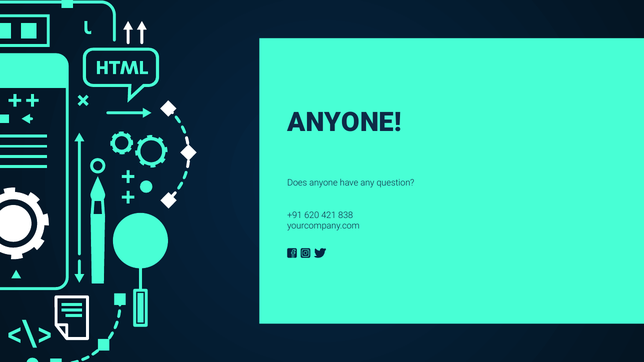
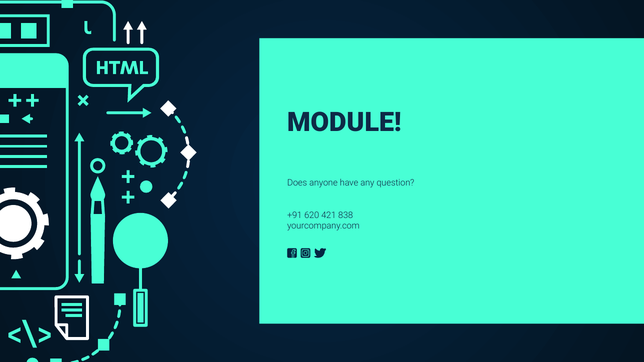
ANYONE: ANYONE -> MODULE (344, 123)
